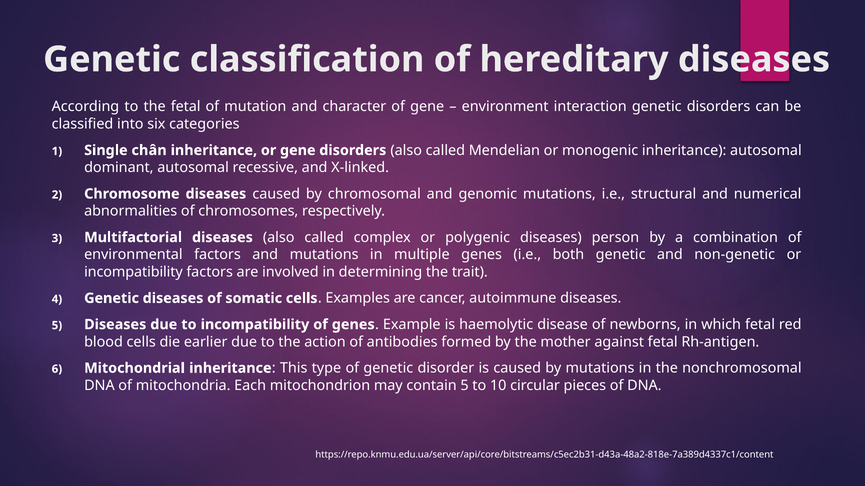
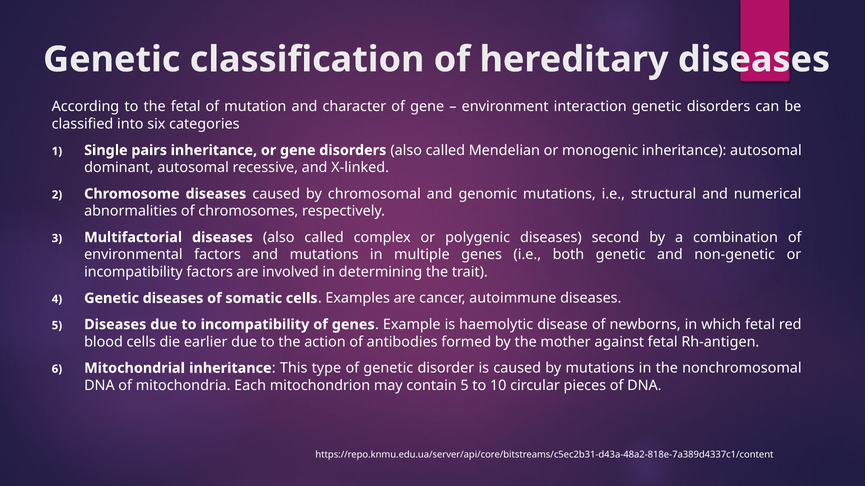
chân: chân -> pairs (149, 150)
person: person -> second (616, 238)
